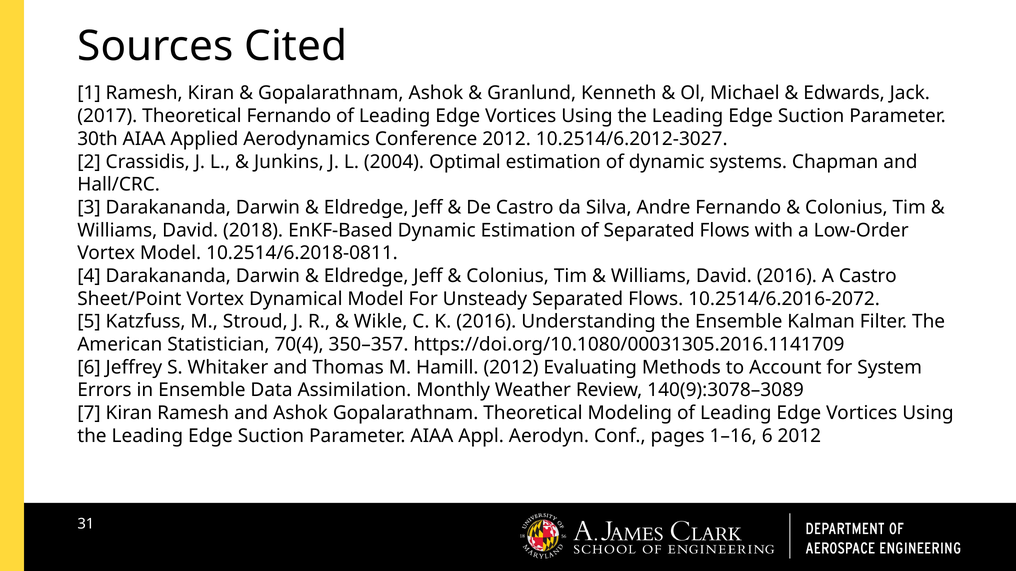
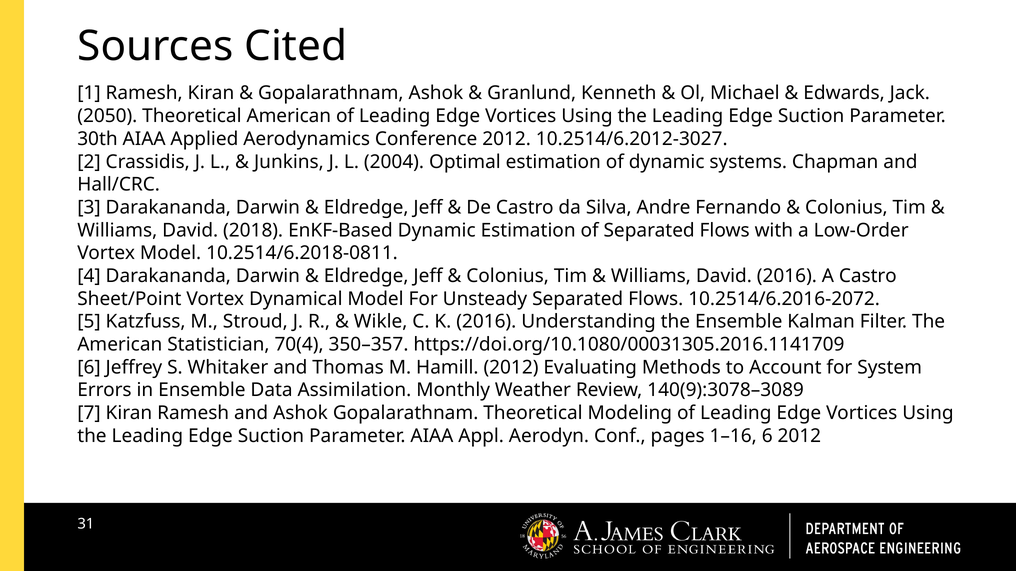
2017: 2017 -> 2050 (107, 116)
Theoretical Fernando: Fernando -> American (289, 116)
